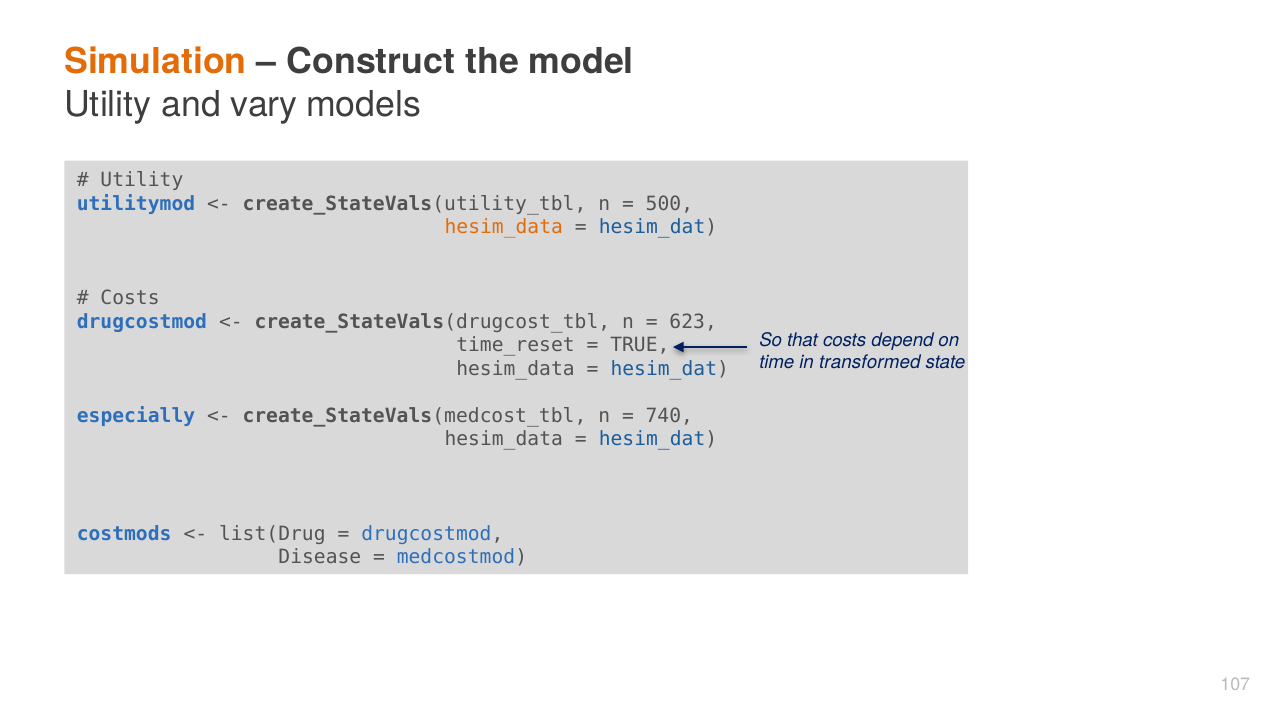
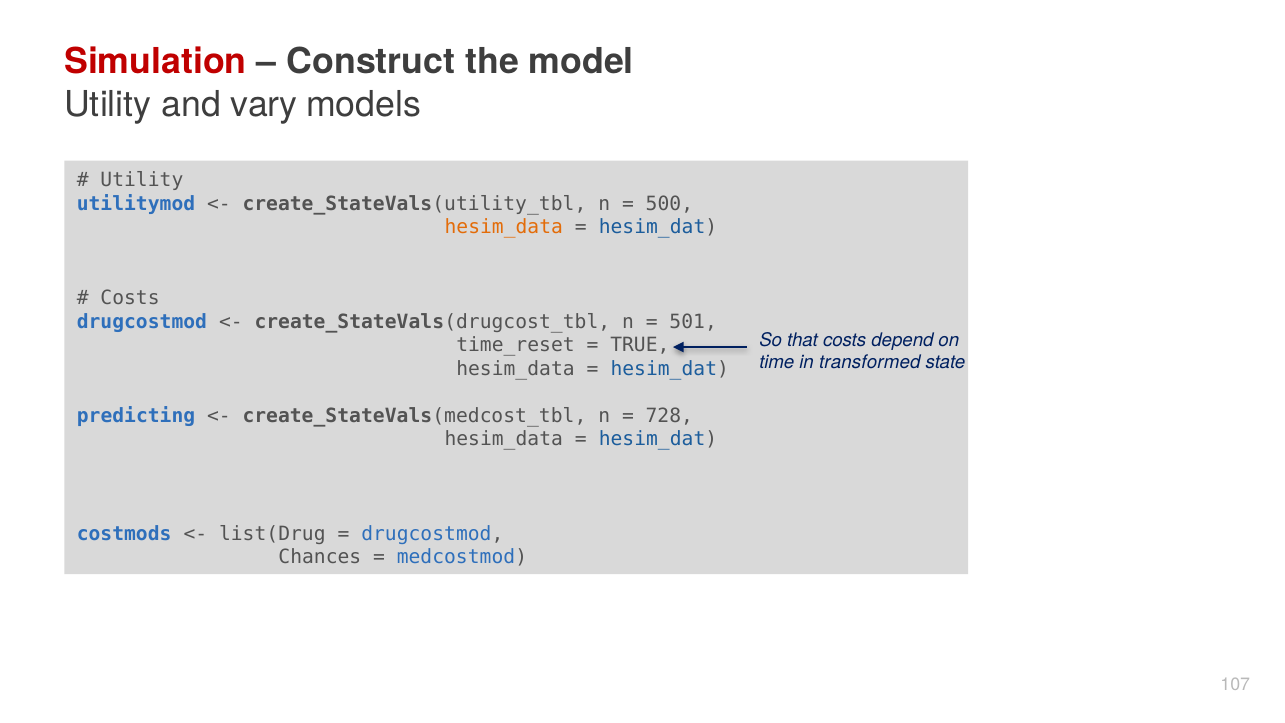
Simulation colour: orange -> red (156, 61)
623: 623 -> 501 (693, 322)
especially: especially -> predicting (136, 416)
740: 740 -> 728 (669, 416)
Disease: Disease -> Chances (320, 557)
